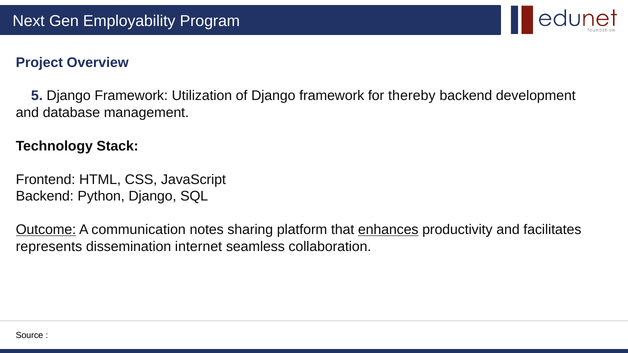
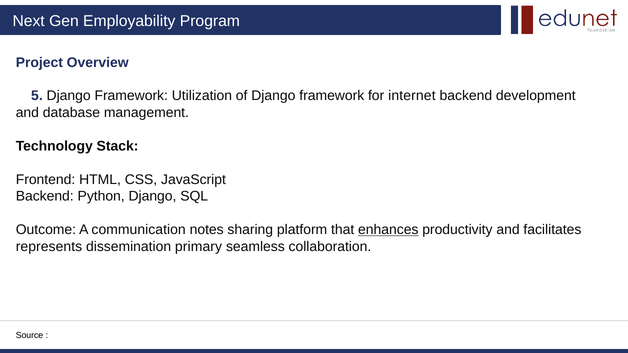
thereby: thereby -> internet (412, 96)
Outcome underline: present -> none (46, 230)
internet: internet -> primary (199, 247)
